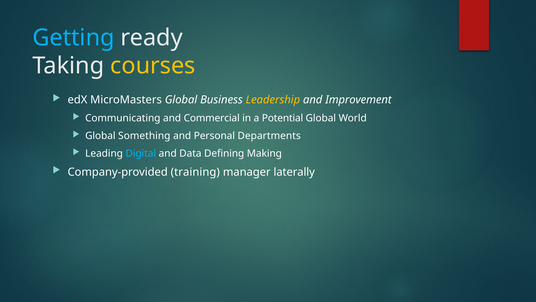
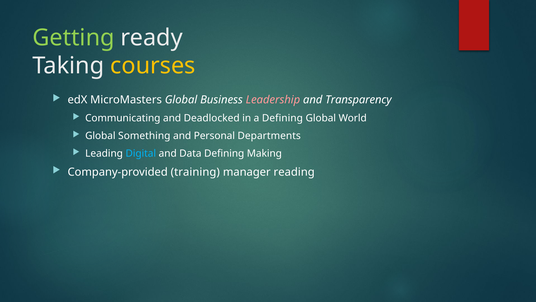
Getting colour: light blue -> light green (74, 38)
Leadership colour: yellow -> pink (273, 100)
Improvement: Improvement -> Transparency (358, 100)
Commercial: Commercial -> Deadlocked (212, 118)
a Potential: Potential -> Defining (282, 118)
laterally: laterally -> reading (294, 172)
